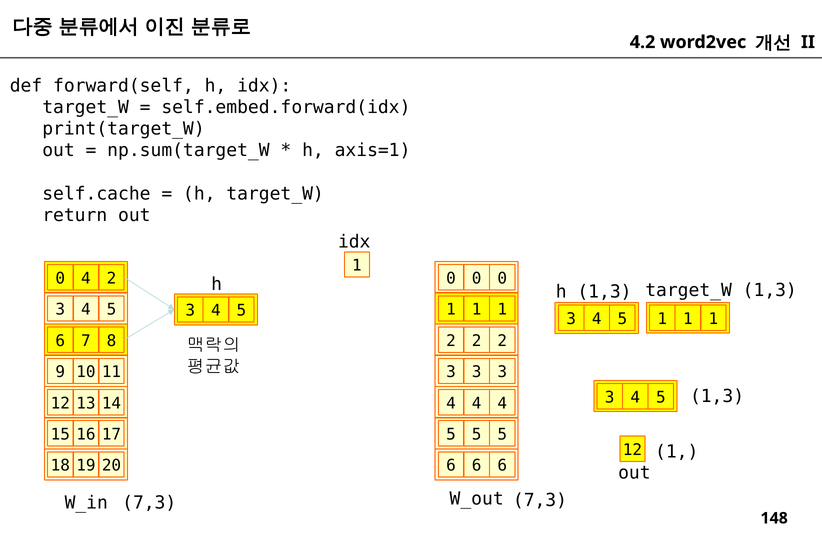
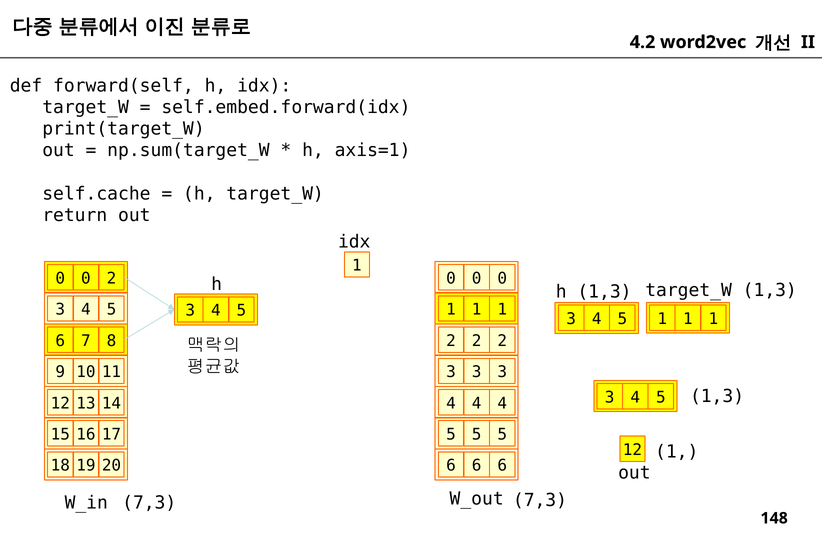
4: 4 -> 0 (86, 278)
